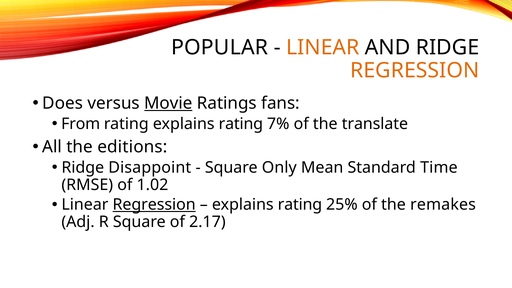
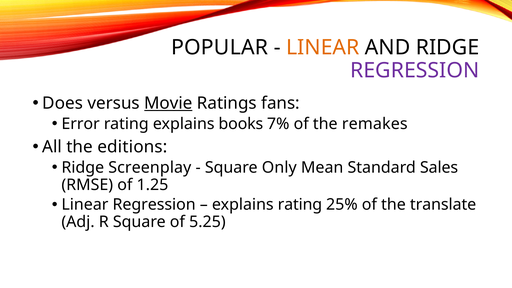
REGRESSION colour: orange -> purple (415, 71)
From: From -> Error (81, 124)
rating explains rating: rating -> books (241, 124)
translate: translate -> remakes (375, 124)
Disappoint: Disappoint -> Screenplay (150, 167)
Time: Time -> Sales (439, 167)
1.02: 1.02 -> 1.25 (152, 185)
Regression underline: present -> none (154, 205)
remakes: remakes -> translate (443, 205)
2.17: 2.17 -> 5.25 (207, 222)
